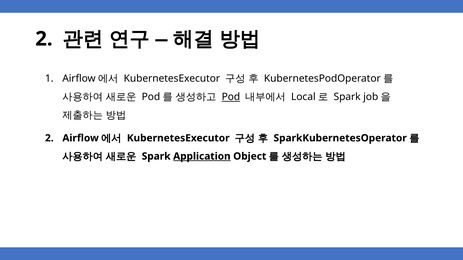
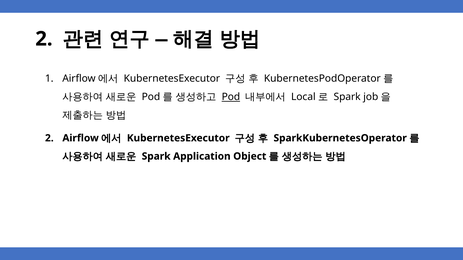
Application underline: present -> none (202, 157)
